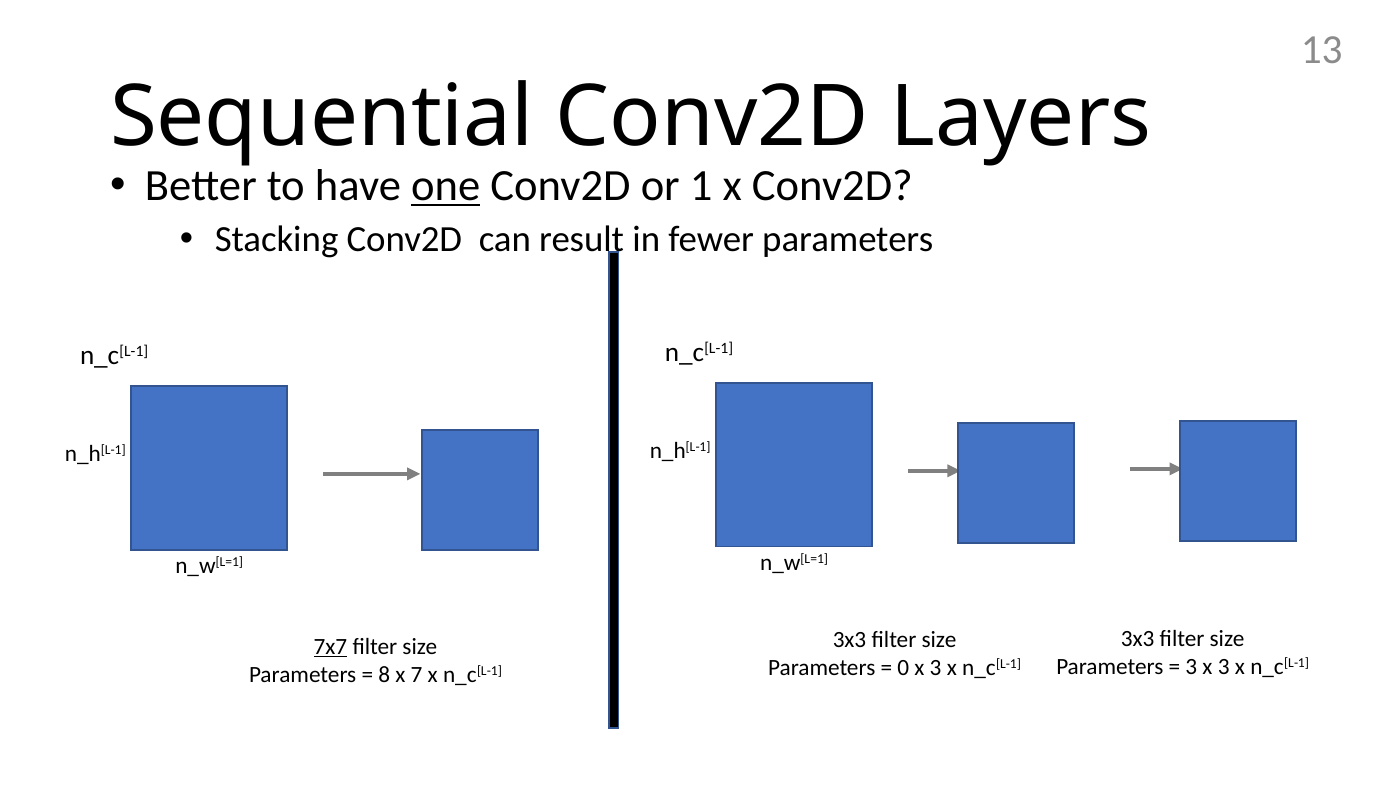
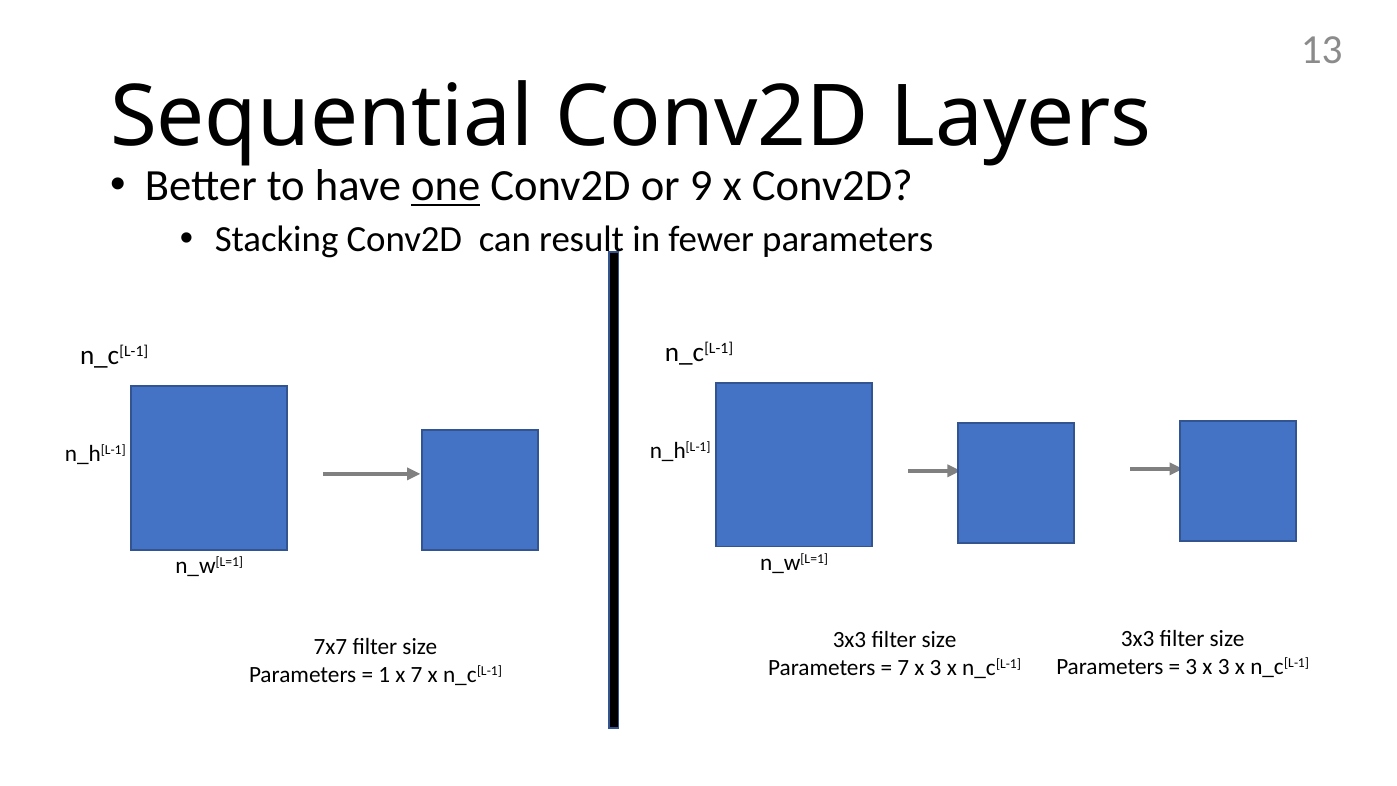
1: 1 -> 9 (701, 186)
7x7 underline: present -> none (330, 647)
0: 0 -> 7 (903, 668)
8: 8 -> 1 (384, 674)
